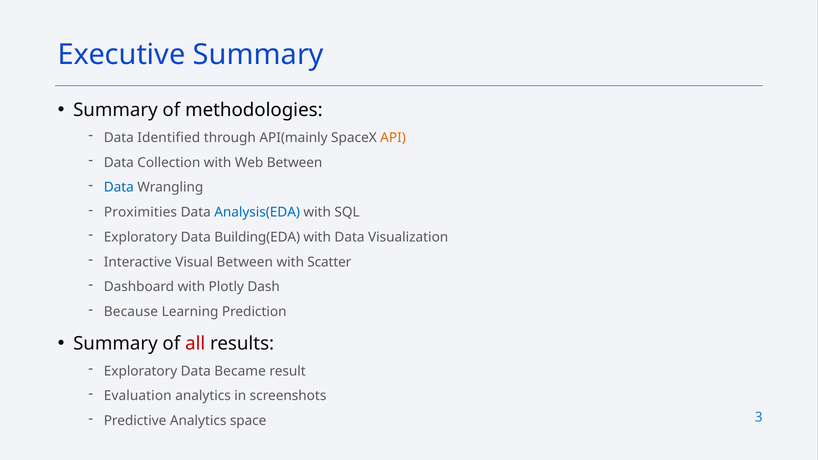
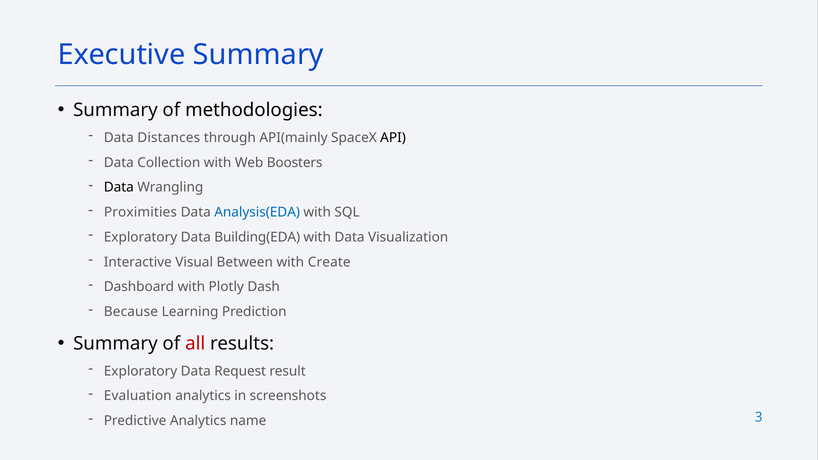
Identified: Identified -> Distances (169, 138)
API colour: orange -> black (393, 138)
Web Between: Between -> Boosters (295, 163)
Data colour: blue -> black (119, 187)
Scatter: Scatter -> Create (329, 262)
Became: Became -> Request (240, 371)
space: space -> name (248, 421)
